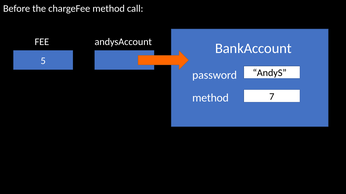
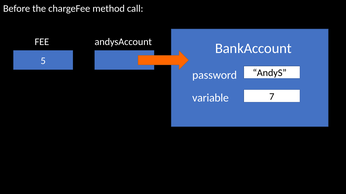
method: method -> variable (210, 98)
